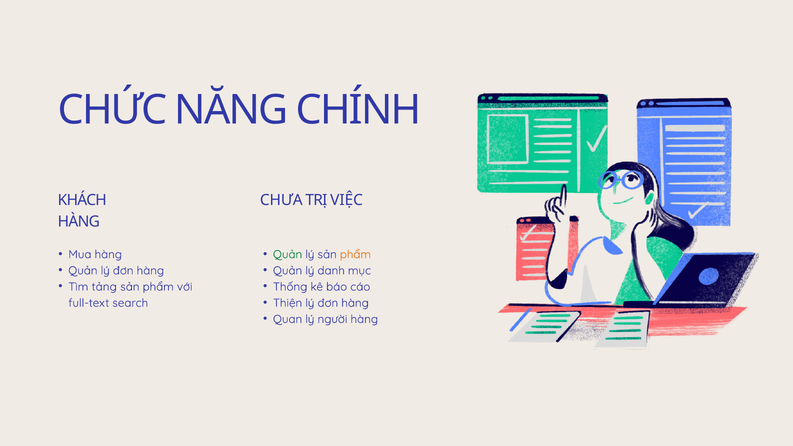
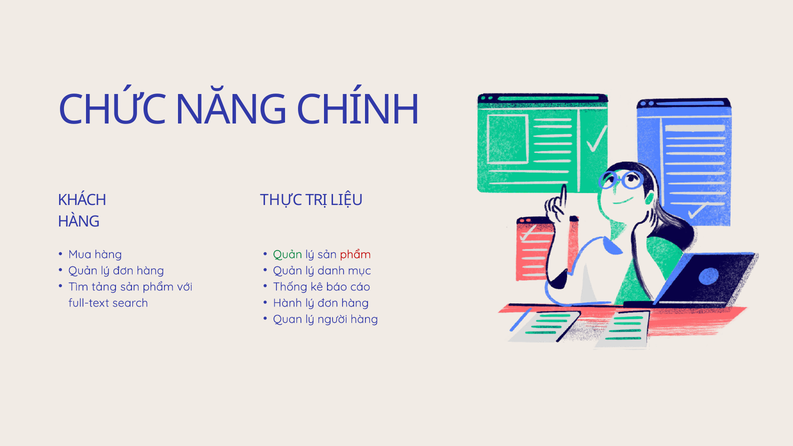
CHƯA: CHƯA -> THỰC (281, 200)
VIỆC: VIỆC -> LIỆU (347, 200)
phẩm colour: orange -> red (355, 254)
Thiện: Thiện -> Hành (288, 303)
